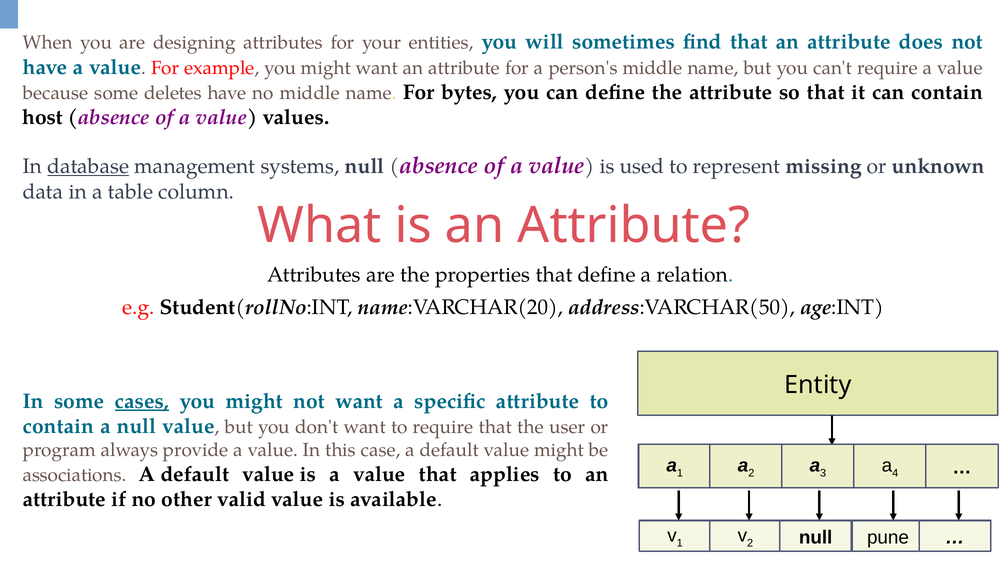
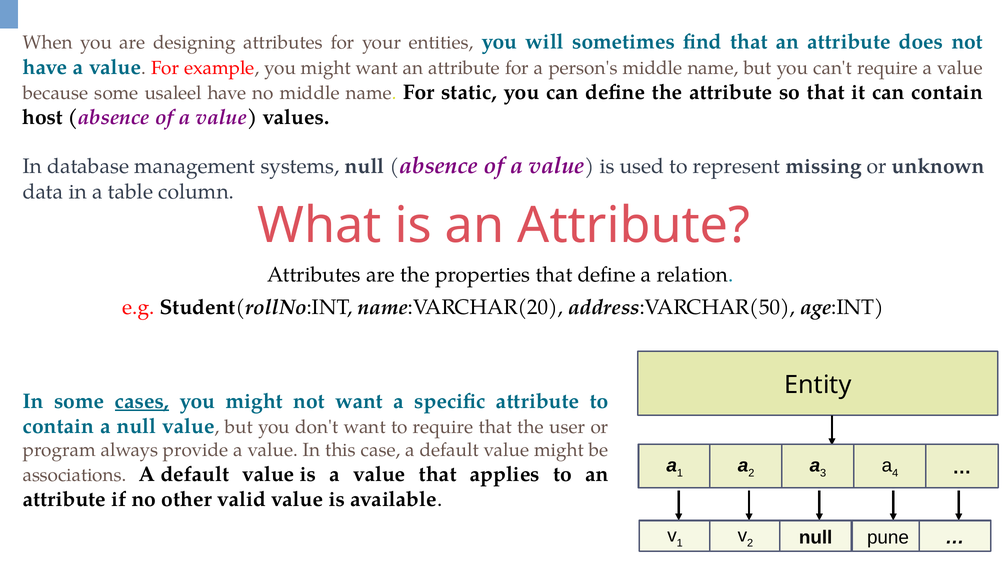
deletes: deletes -> usaleel (173, 93)
bytes: bytes -> static (469, 92)
database underline: present -> none (88, 166)
